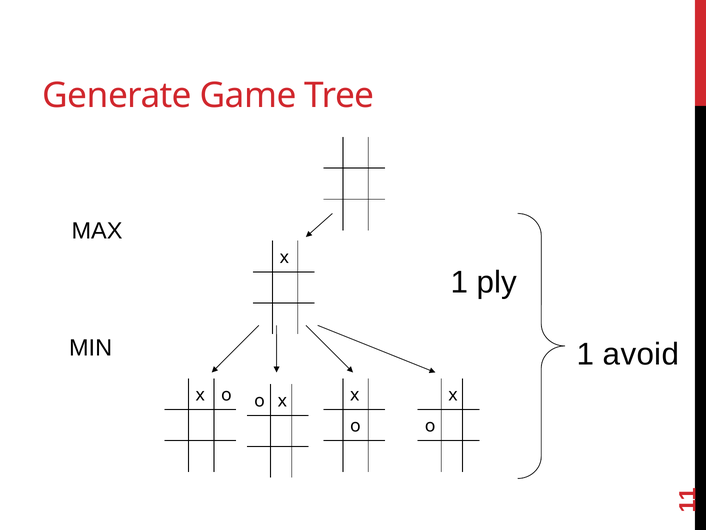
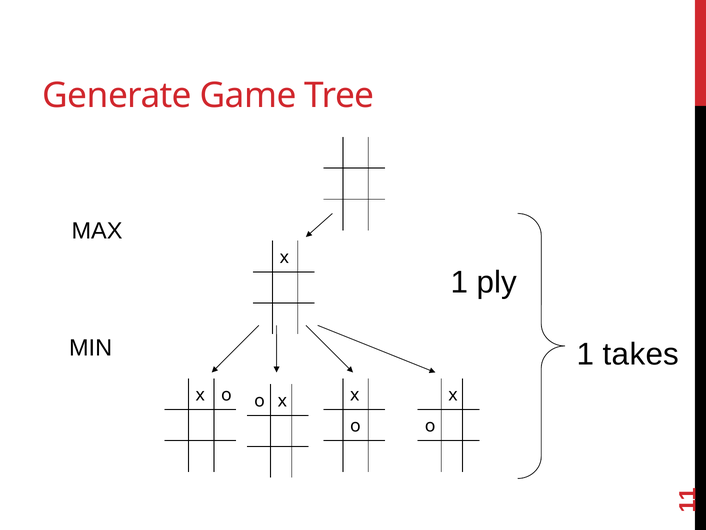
avoid: avoid -> takes (641, 354)
